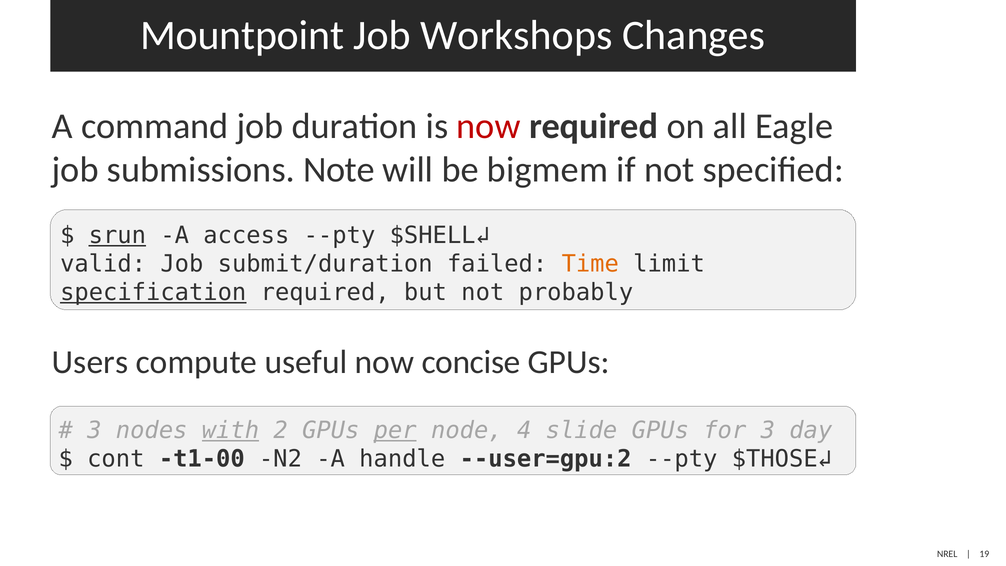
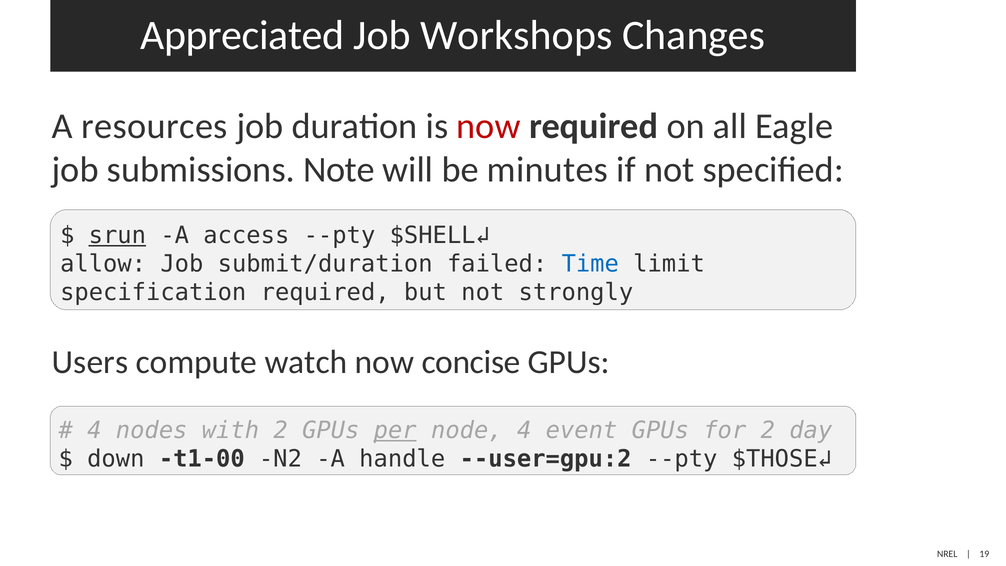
Mountpoint: Mountpoint -> Appreciated (242, 36)
command: command -> resources (155, 126)
bigmem: bigmem -> minutes (547, 170)
valid: valid -> allow (103, 264)
Time colour: orange -> blue (590, 264)
specification underline: present -> none (153, 292)
probably: probably -> strongly (576, 292)
useful: useful -> watch (306, 362)
3: 3 -> 4 (94, 430)
with underline: present -> none (230, 430)
slide: slide -> event (581, 430)
for 3: 3 -> 2 (768, 430)
cont: cont -> down (116, 459)
